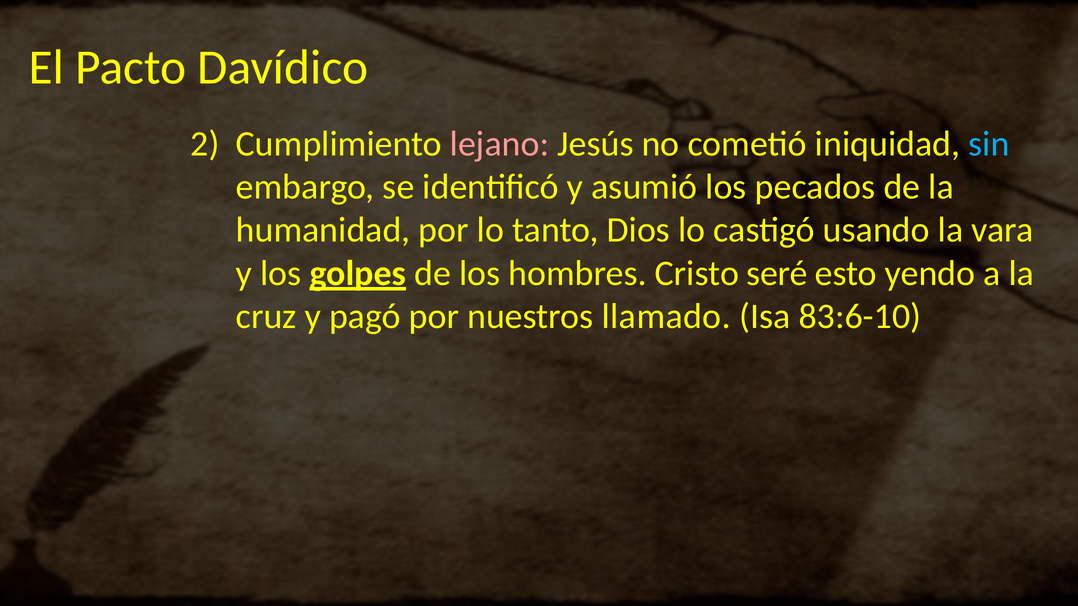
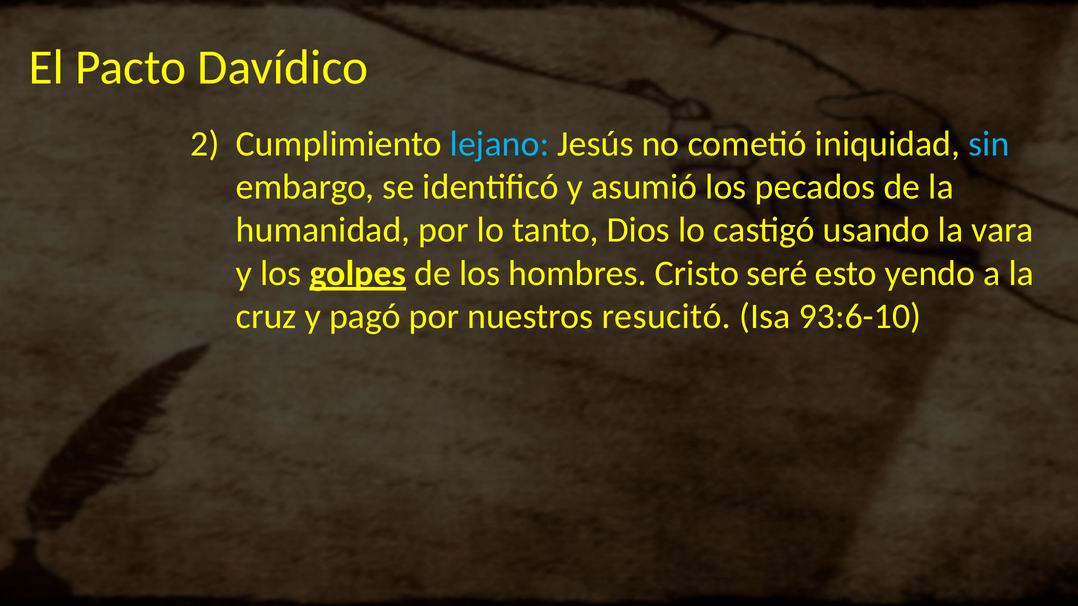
lejano colour: pink -> light blue (500, 144)
llamado: llamado -> resucitó (666, 317)
83:6-10: 83:6-10 -> 93:6-10 (860, 317)
